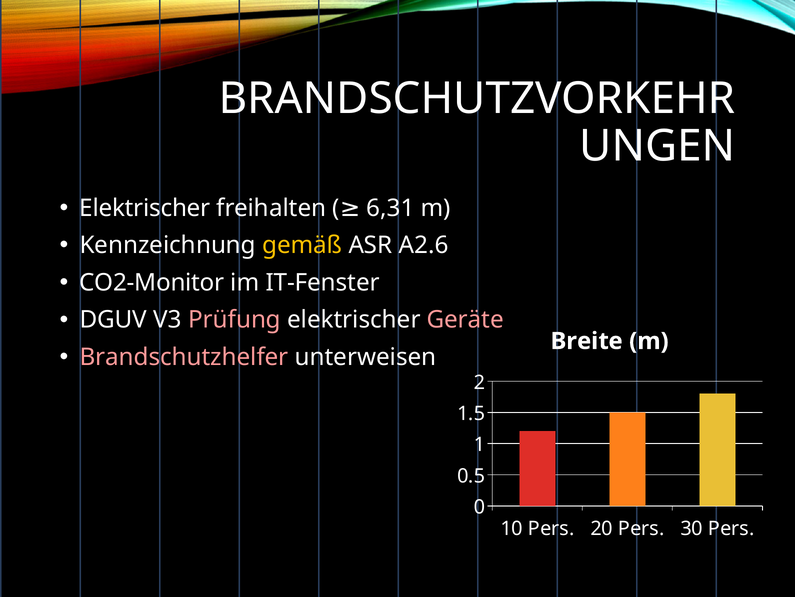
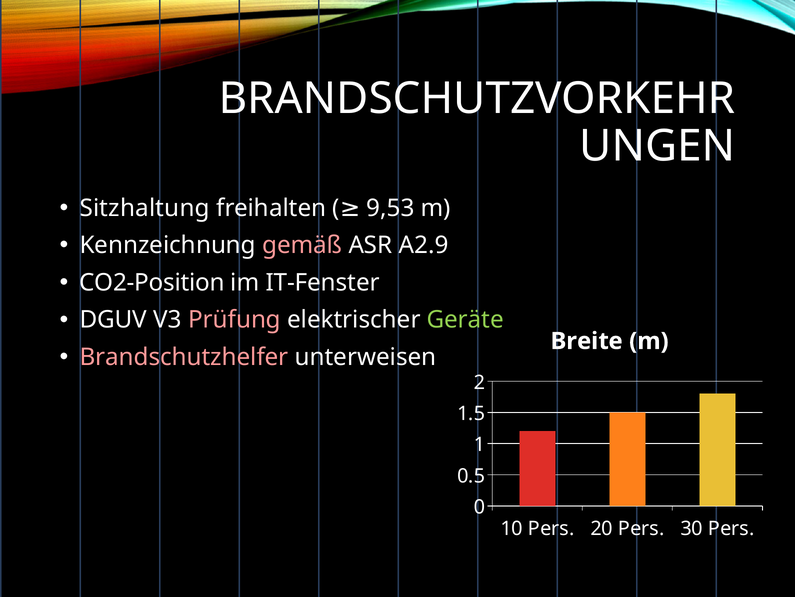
Elektrischer: Elektrischer -> Sitzhaltung (145, 208)
6,31: 6,31 -> 9,53 (390, 208)
gemäß colour: yellow -> pink (302, 245)
A2.6: A2.6 -> A2.9 (424, 245)
CO2-Monitor: CO2-Monitor -> CO2-Position (152, 282)
Geräte colour: pink -> light green (465, 320)
